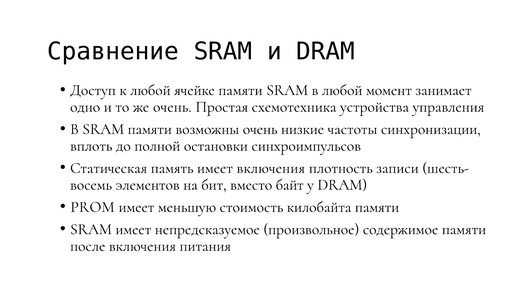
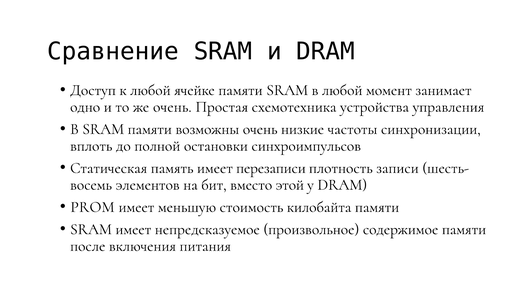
имеет включения: включения -> перезаписи (271, 168)
байт: байт -> этой (290, 184)
